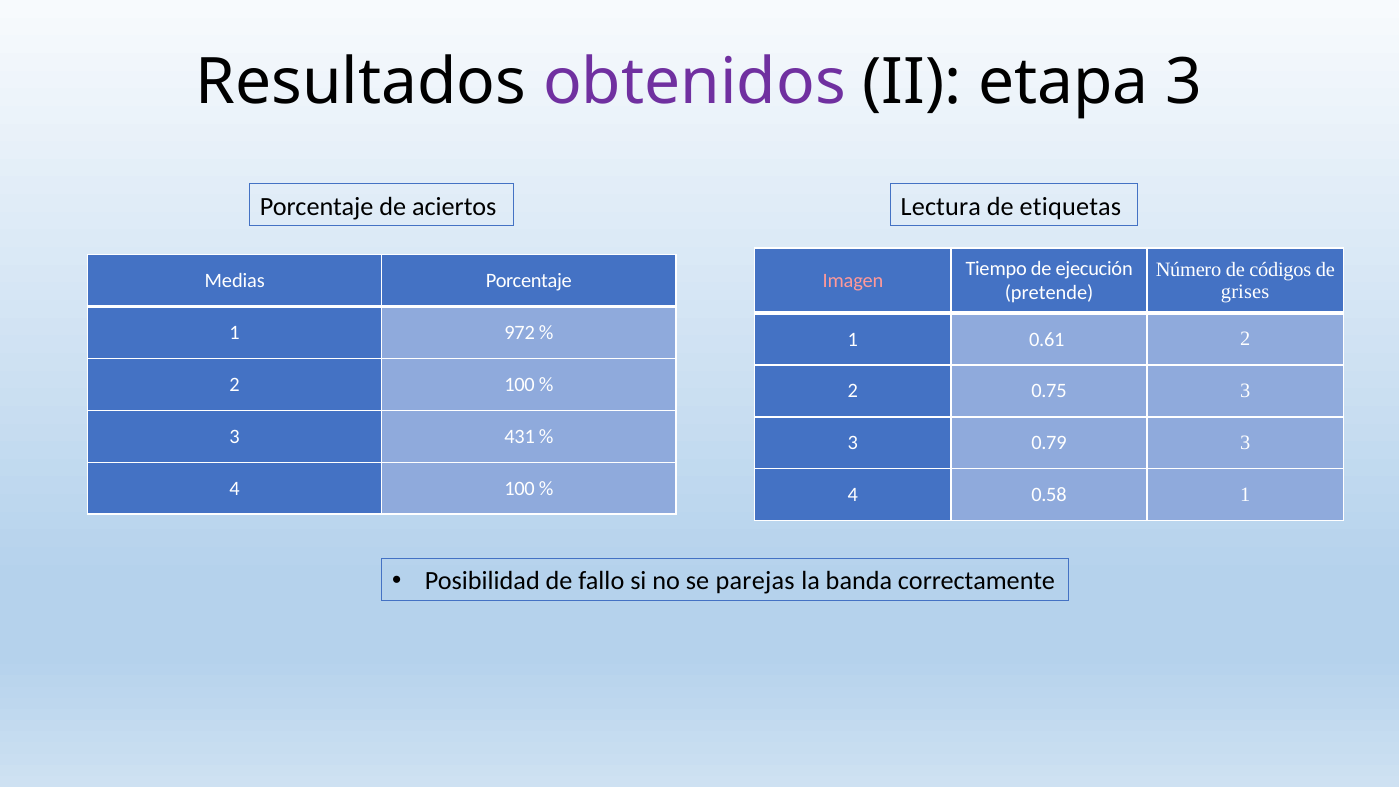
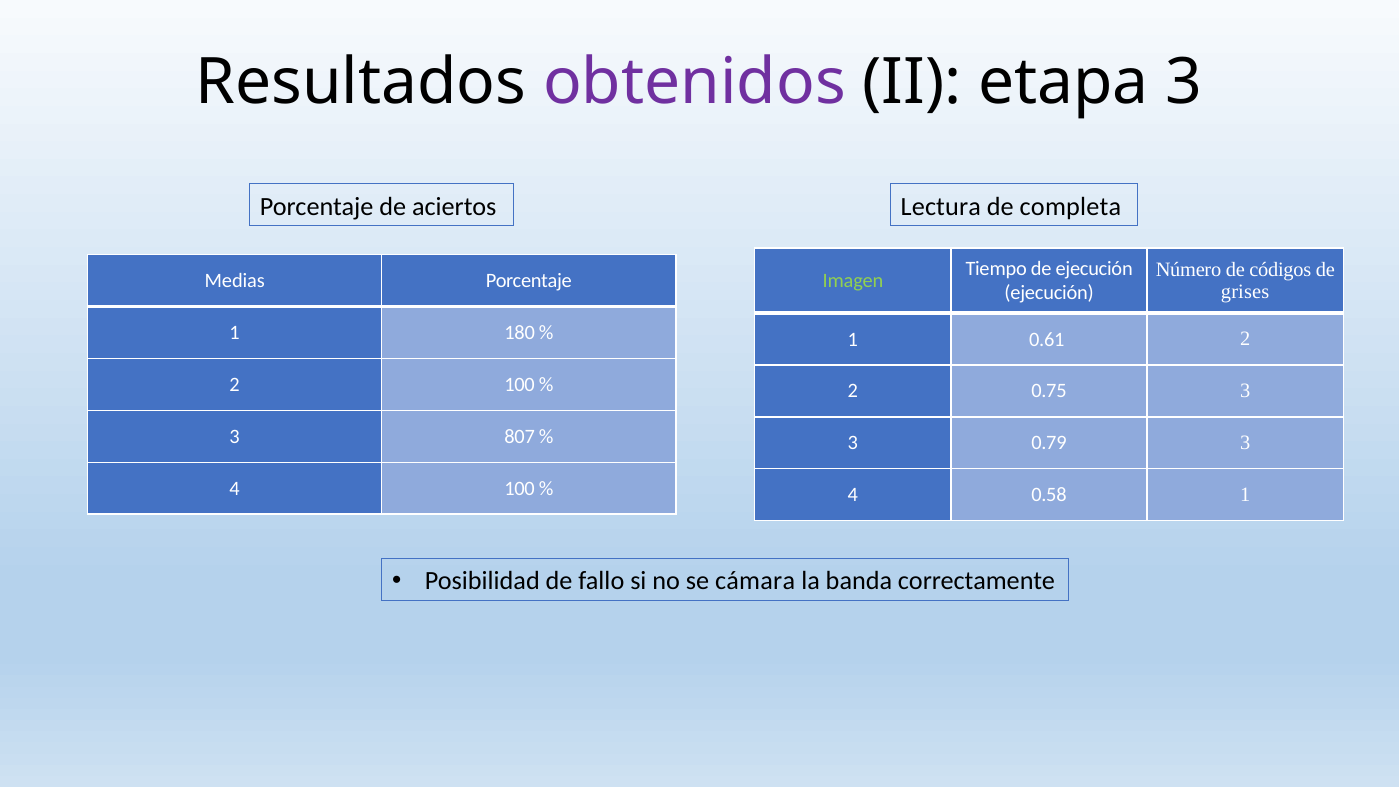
etiquetas: etiquetas -> completa (1070, 207)
Imagen colour: pink -> light green (853, 281)
pretende: pretende -> ejecución (1049, 293)
972: 972 -> 180 (520, 333)
431: 431 -> 807 (520, 436)
parejas: parejas -> cámara (755, 581)
